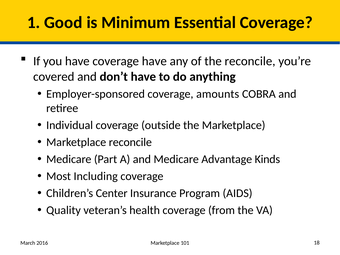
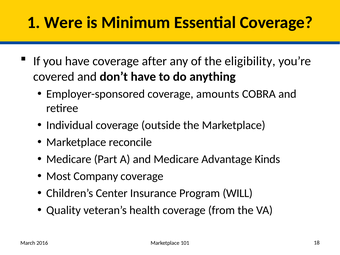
Good: Good -> Were (63, 22)
coverage have: have -> after (154, 61)
the reconcile: reconcile -> eligibility (250, 61)
Including: Including -> Company (96, 176)
AIDS: AIDS -> WILL (238, 193)
